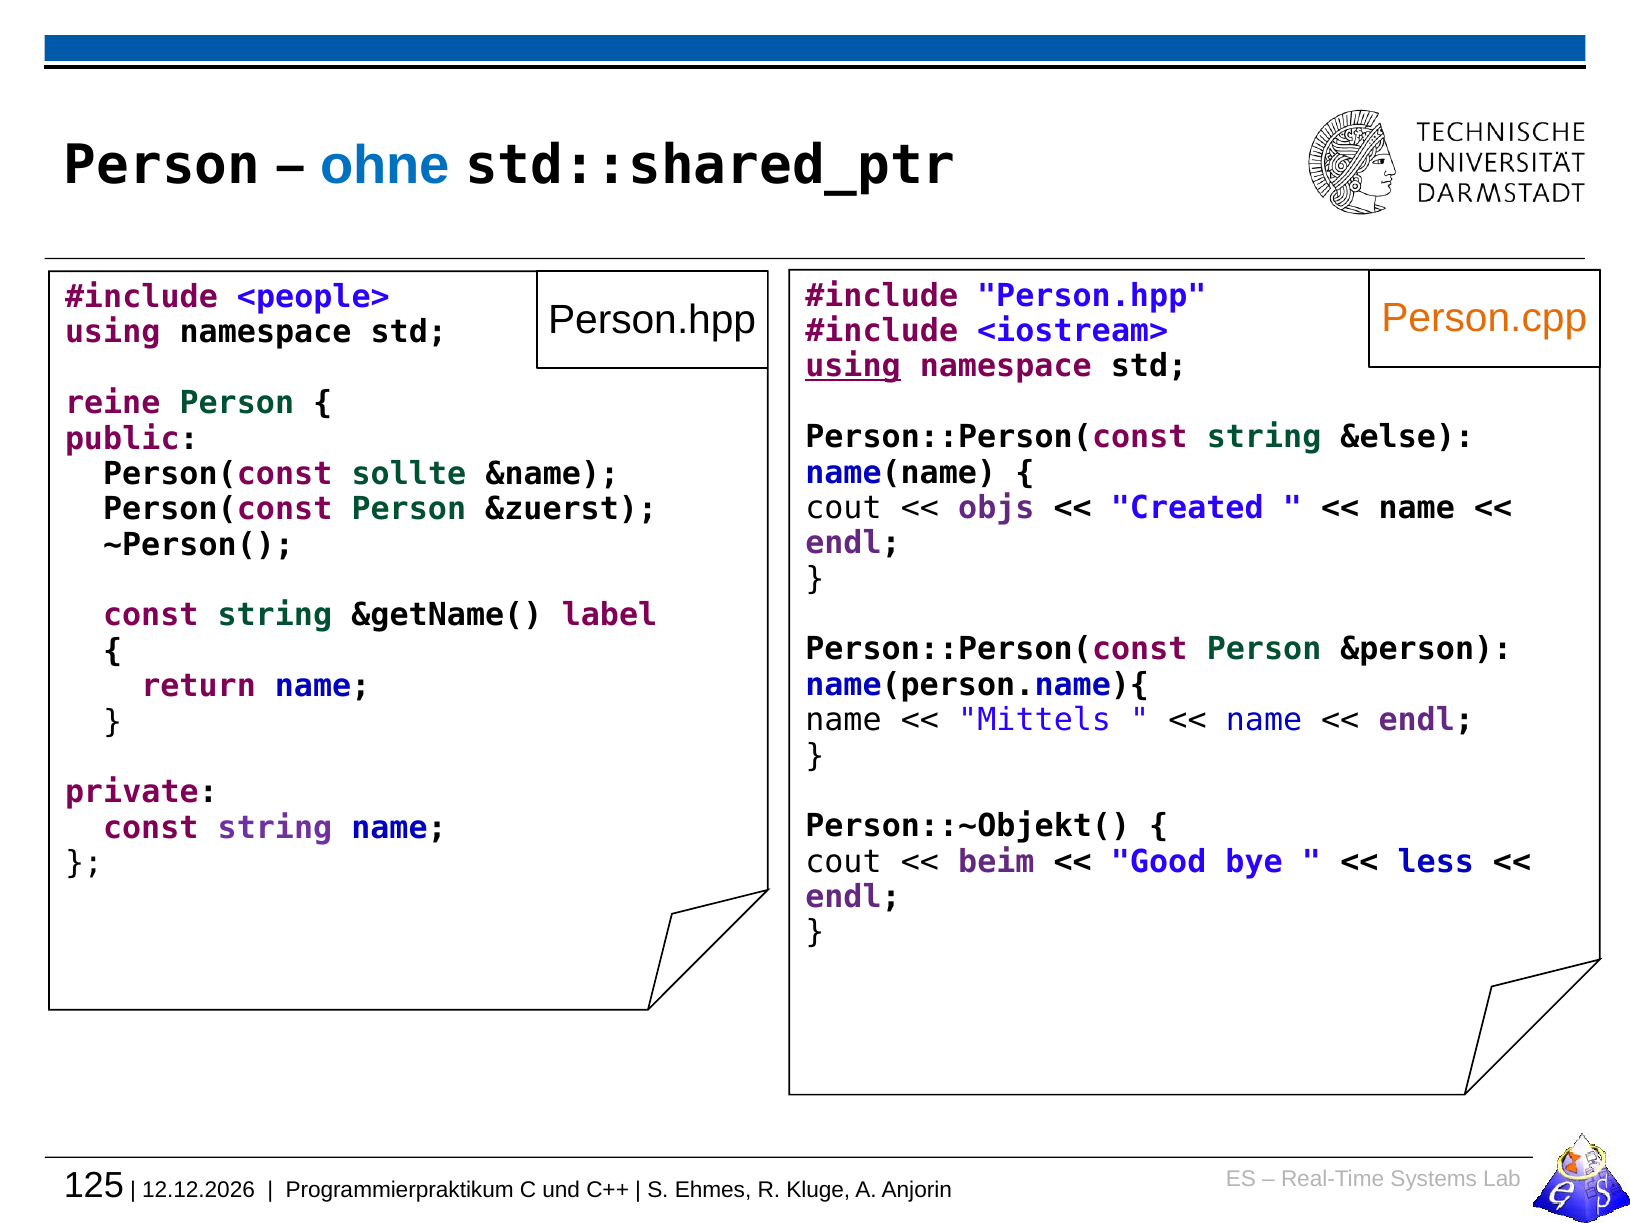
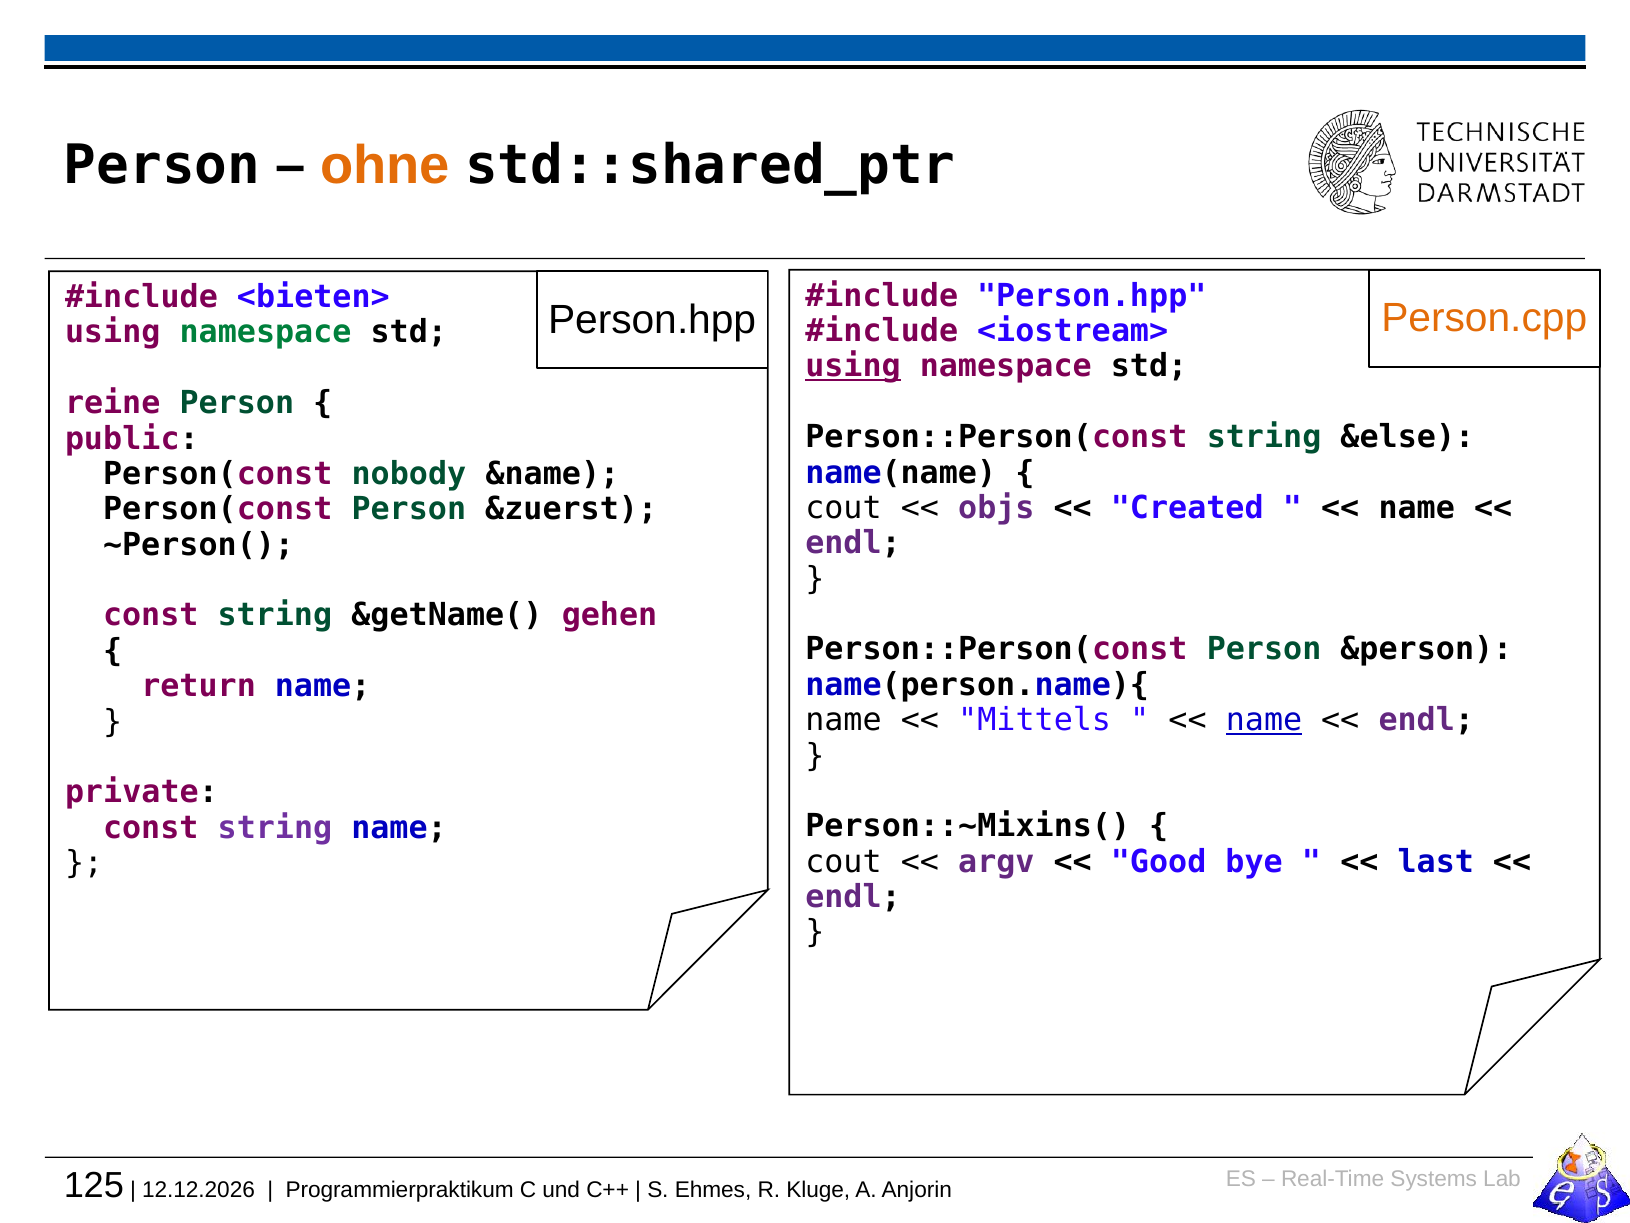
ohne colour: blue -> orange (385, 166)
<people>: <people> -> <bieten> (313, 297)
namespace colour: black -> green (266, 332)
sollte: sollte -> nobody (409, 474)
label: label -> gehen (610, 615)
name underline: none -> present (1264, 720)
Person::~Objekt(: Person::~Objekt( -> Person::~Mixins( (968, 826)
beim: beim -> argv (996, 861)
less: less -> last (1436, 861)
